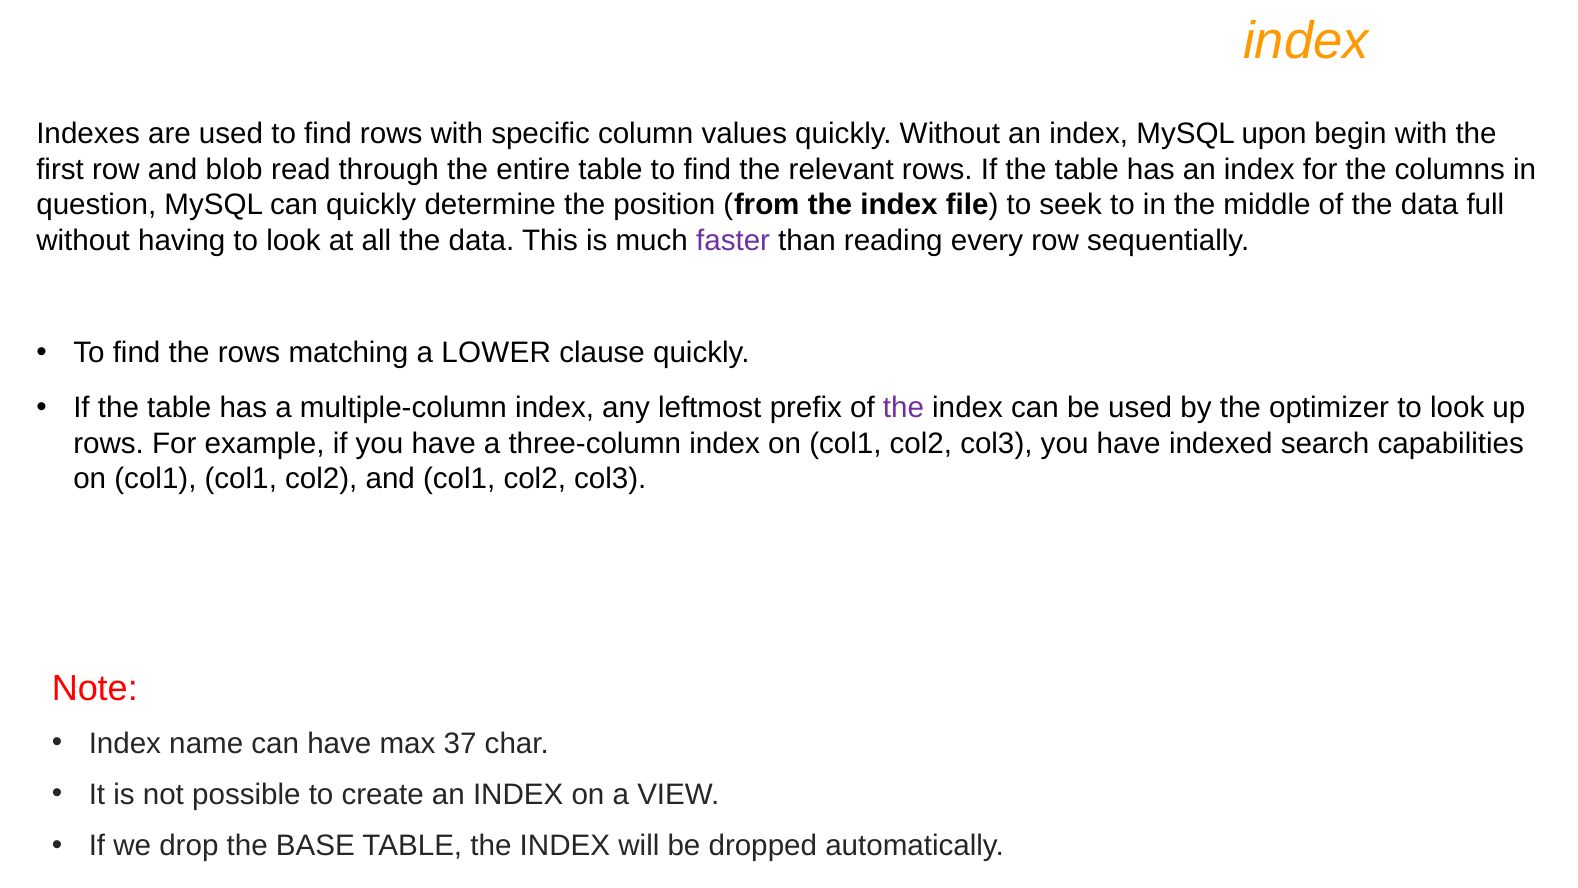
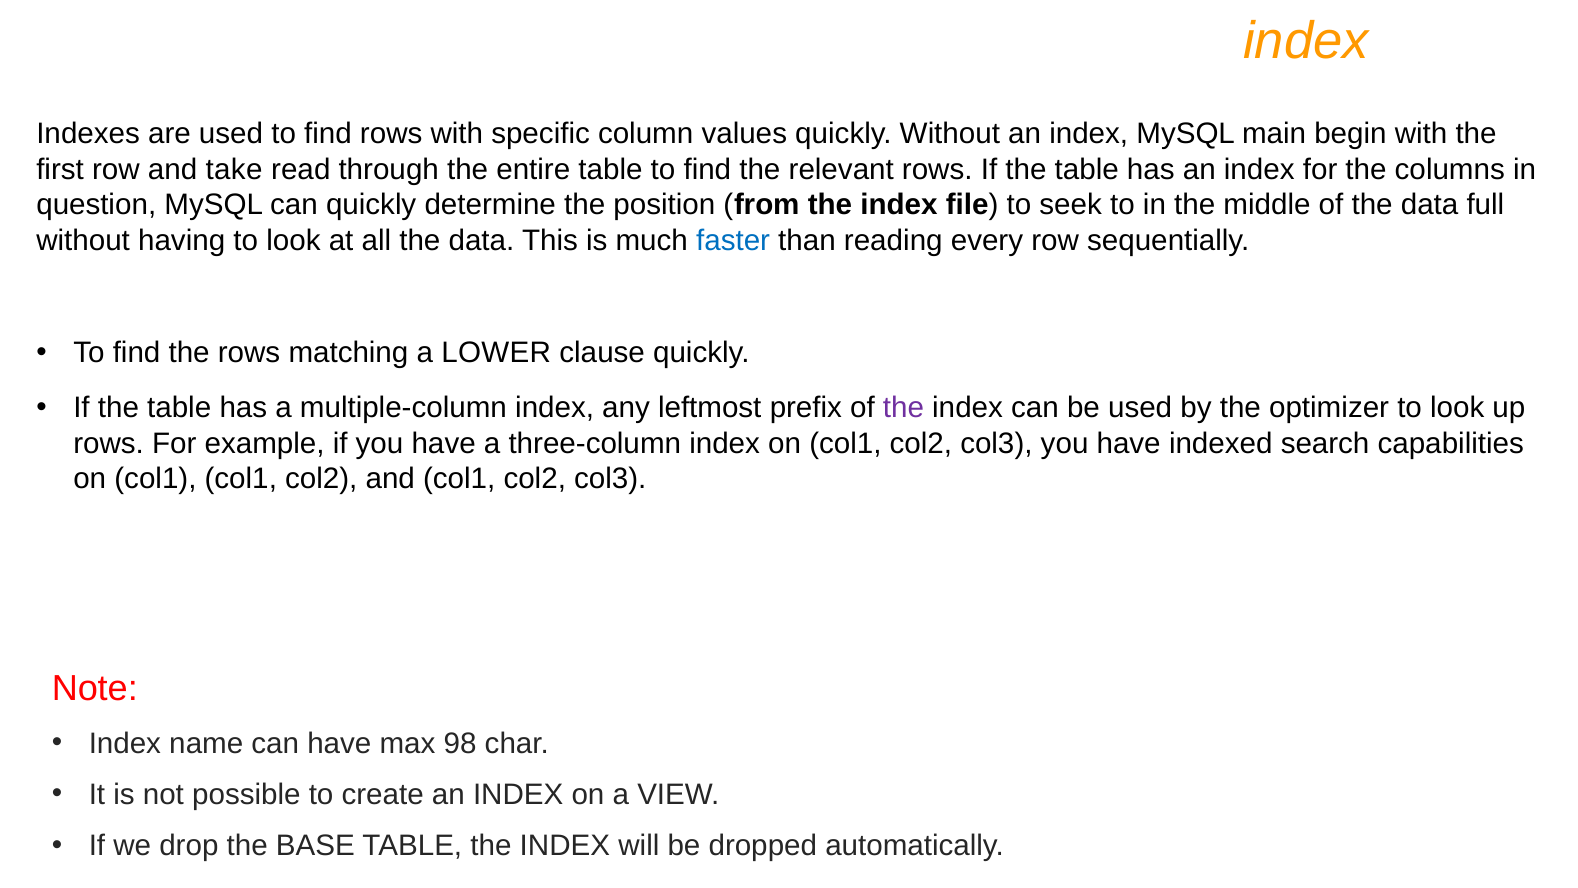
upon: upon -> main (1274, 134)
blob: blob -> take (234, 170)
faster colour: purple -> blue (733, 241)
37: 37 -> 98 (460, 743)
